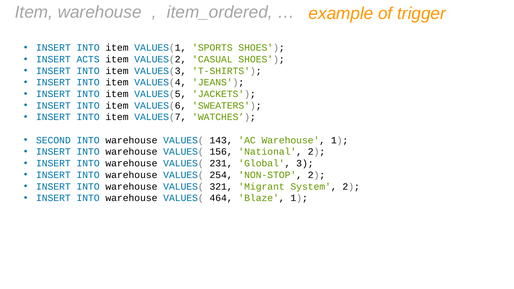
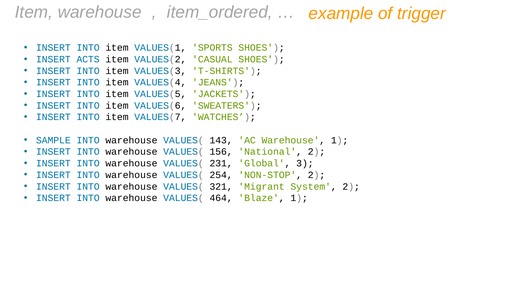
SECOND: SECOND -> SAMPLE (53, 140)
